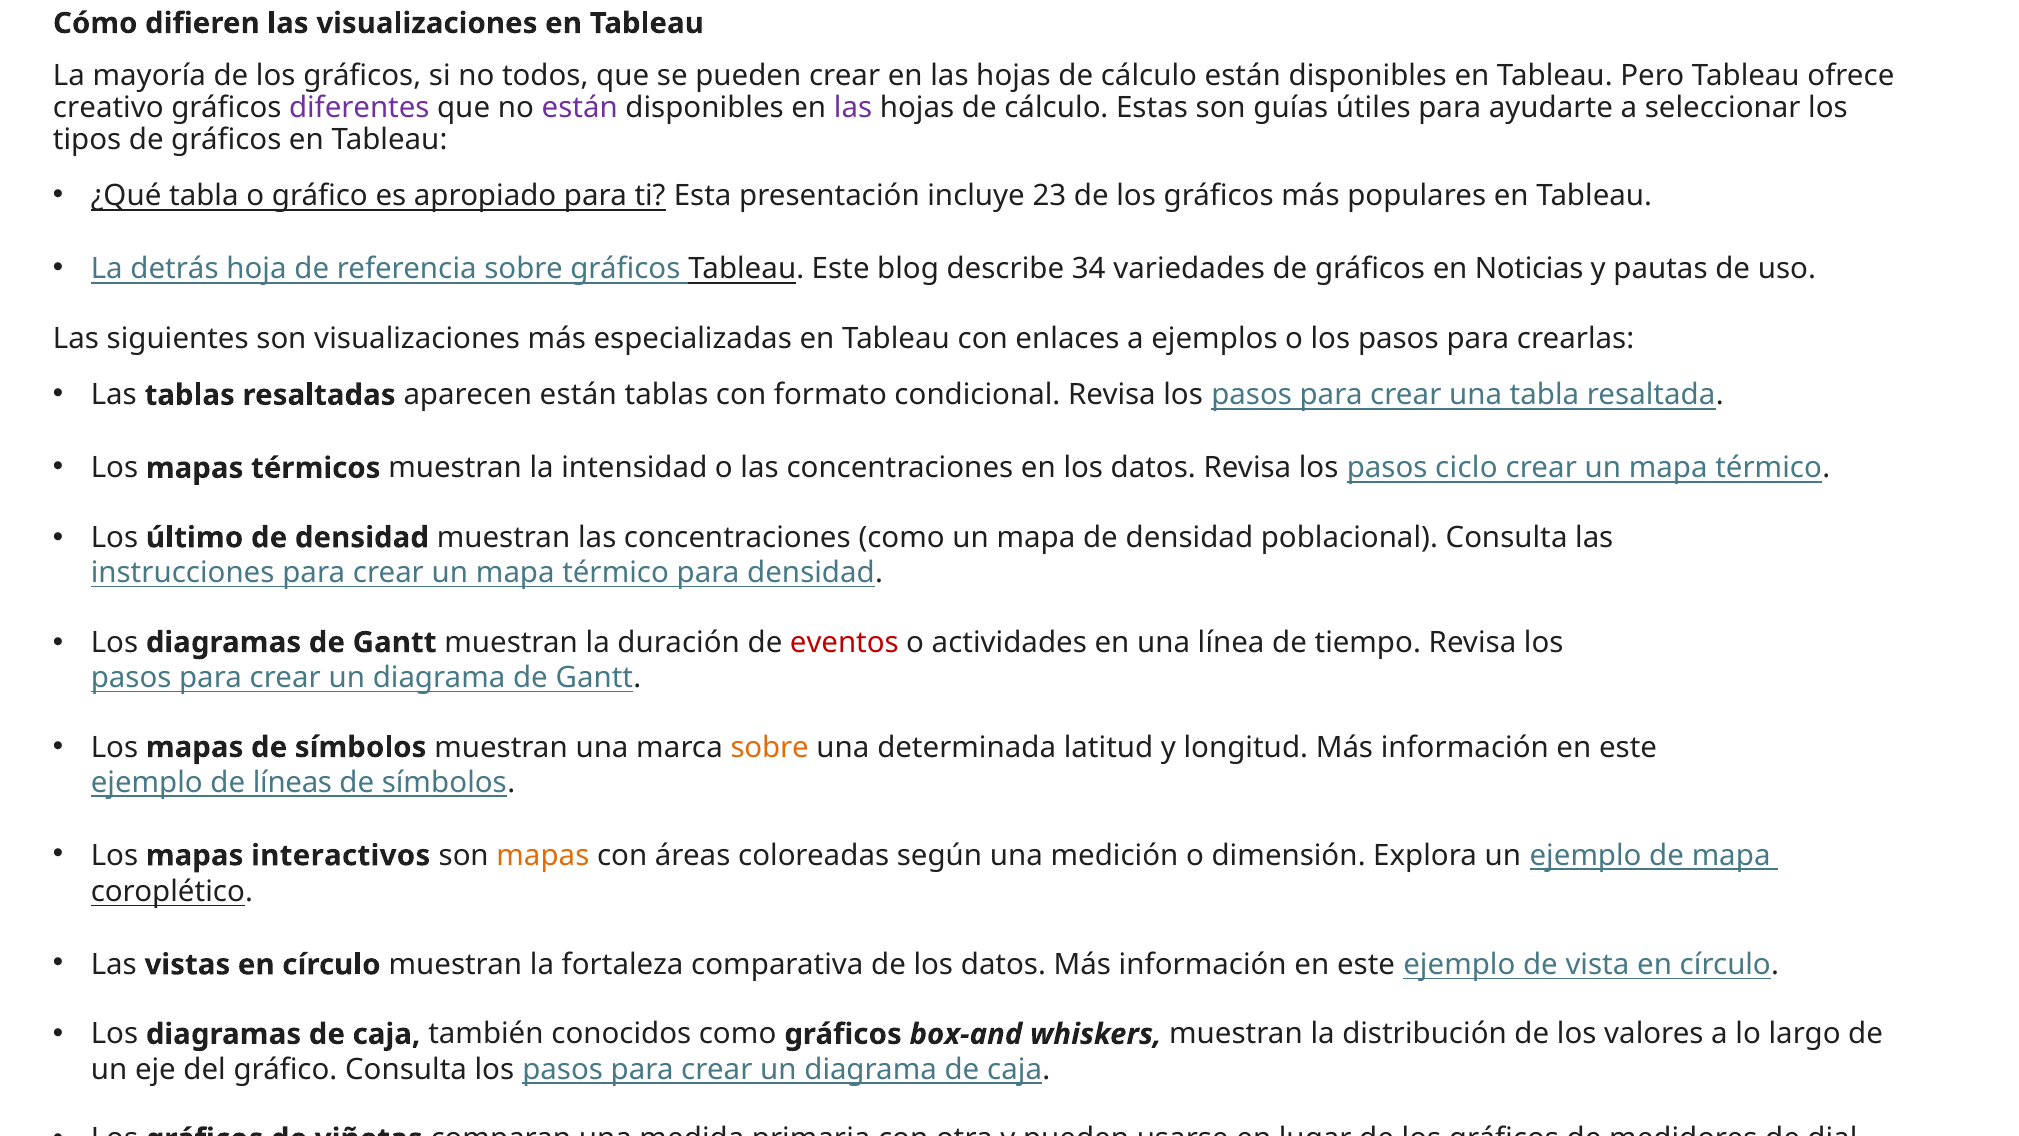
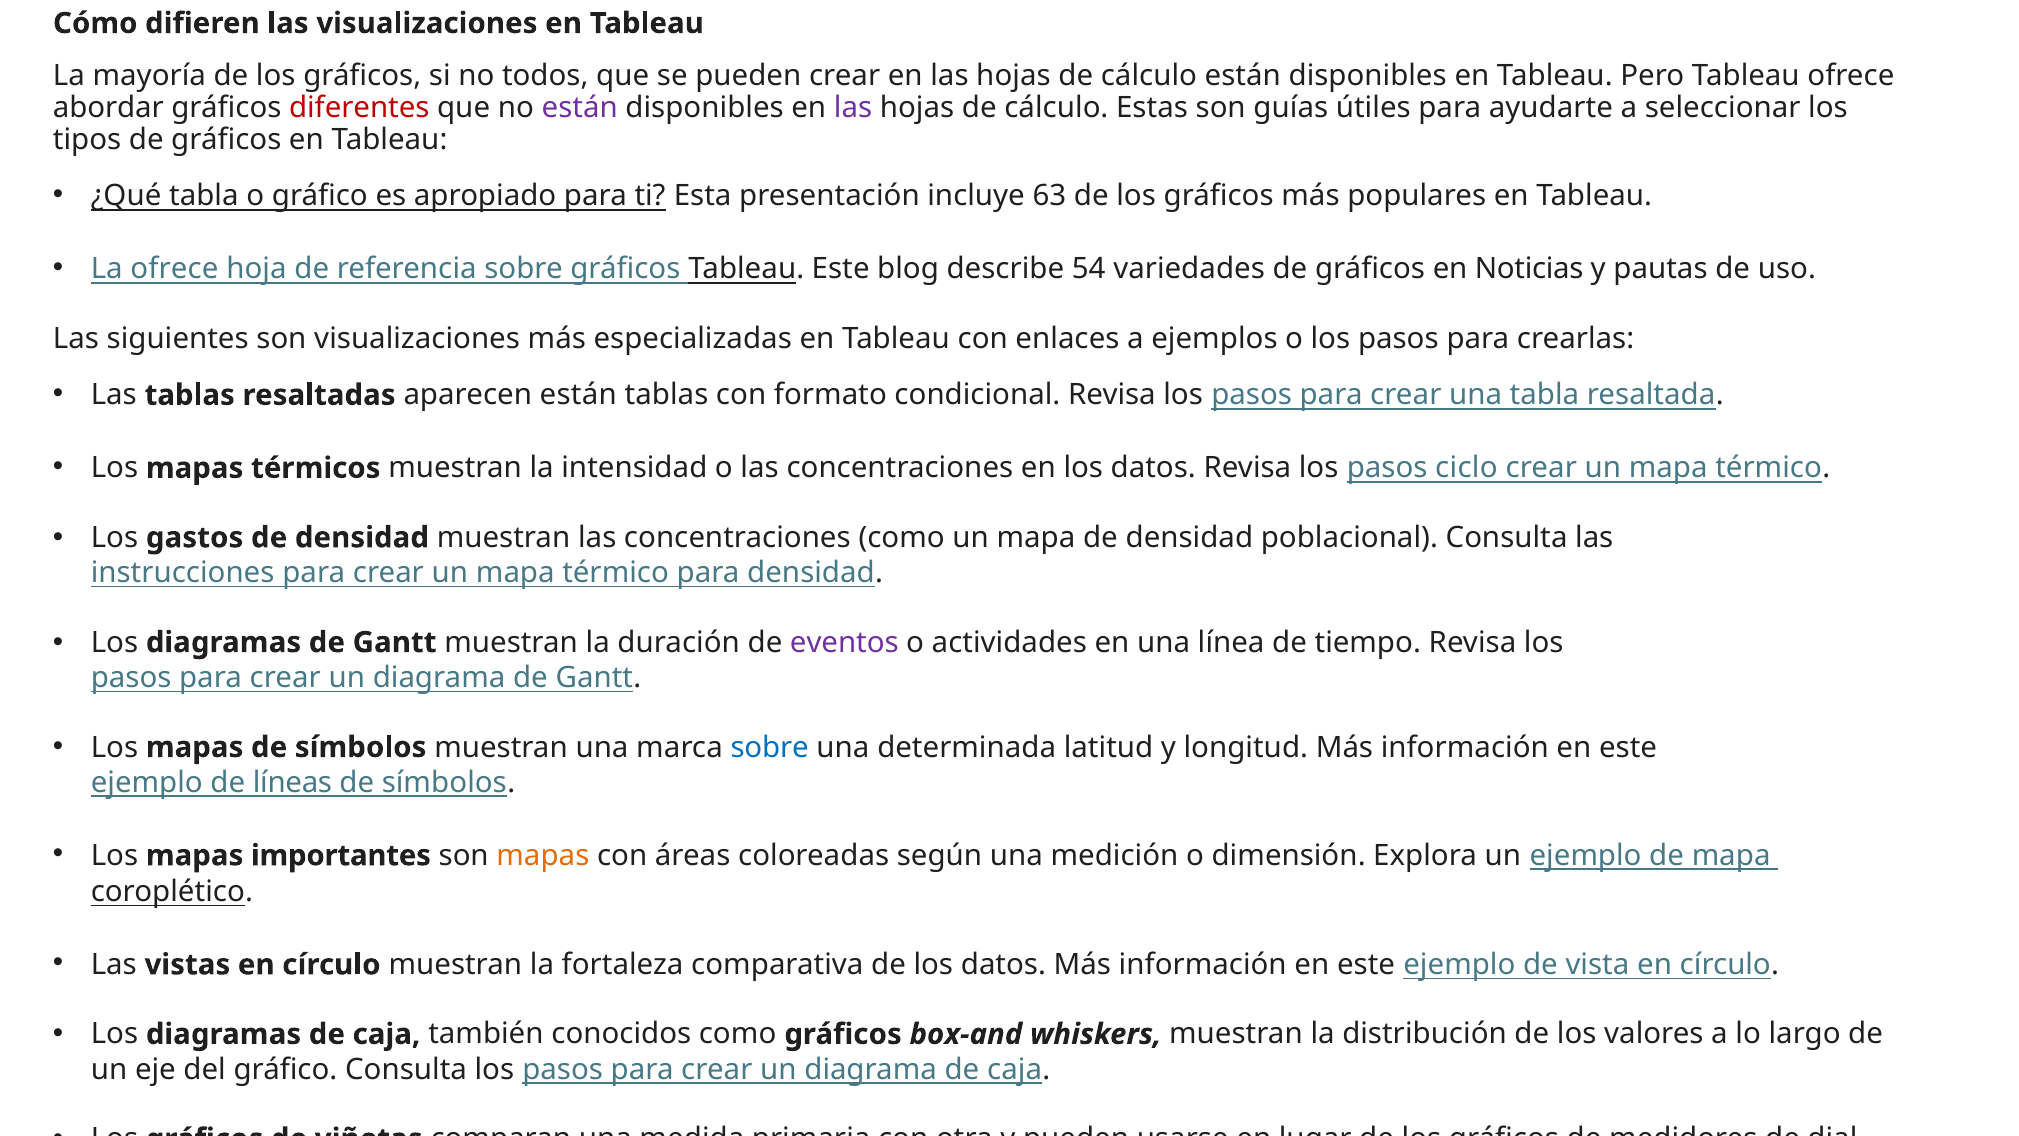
creativo: creativo -> abordar (108, 108)
diferentes colour: purple -> red (359, 108)
23: 23 -> 63 (1049, 196)
La detrás: detrás -> ofrece (174, 269)
34: 34 -> 54 (1089, 269)
último: último -> gastos (195, 537)
eventos colour: red -> purple (844, 642)
sobre colour: orange -> blue (770, 747)
interactivos: interactivos -> importantes (341, 855)
